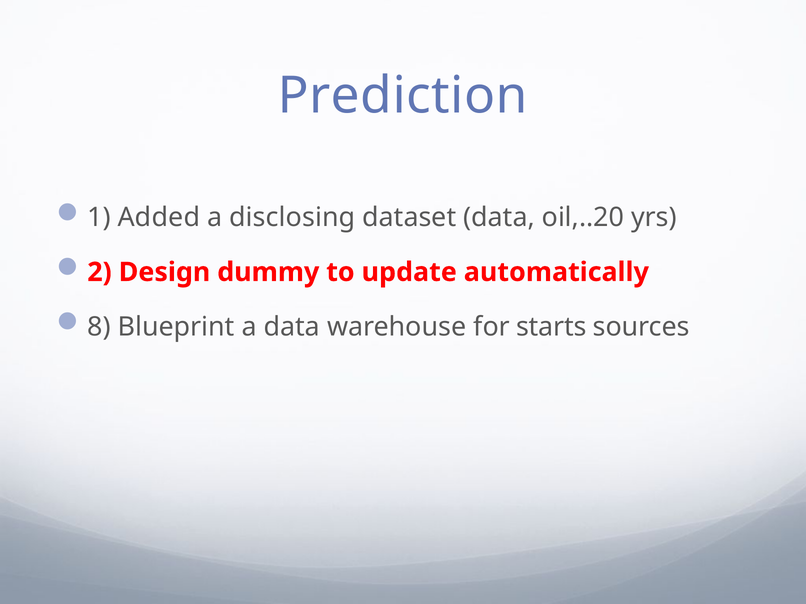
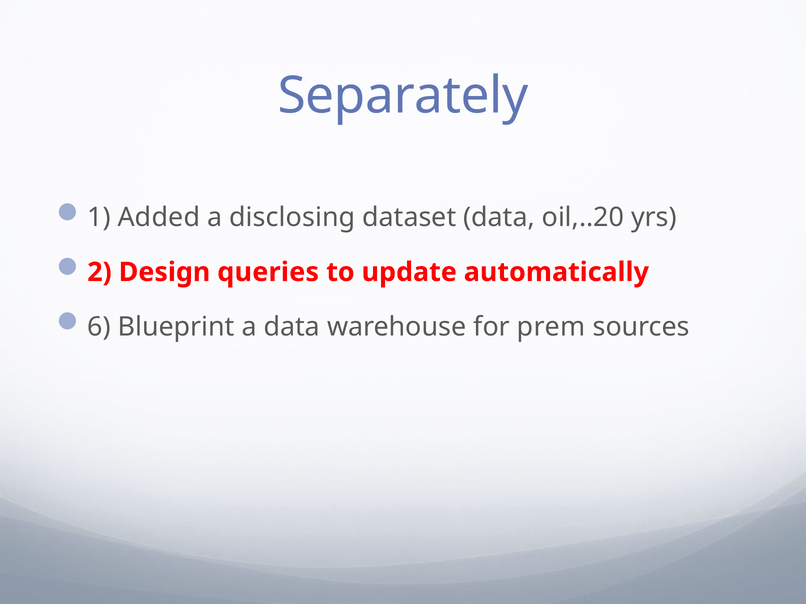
Prediction: Prediction -> Separately (403, 96)
dummy: dummy -> queries (268, 272)
8: 8 -> 6 (99, 327)
starts: starts -> prem (551, 327)
